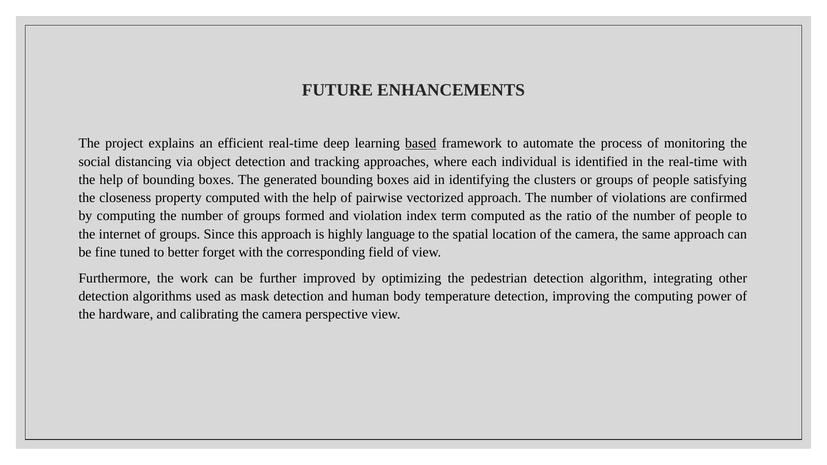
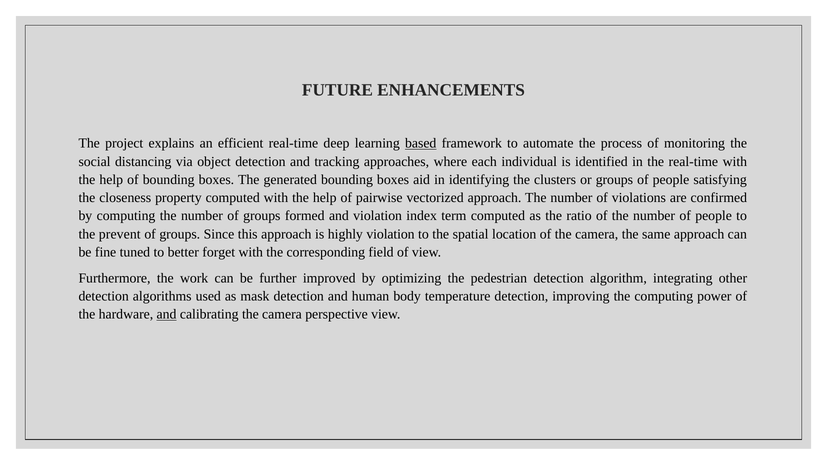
internet: internet -> prevent (120, 234)
highly language: language -> violation (391, 234)
and underline: none -> present (167, 315)
